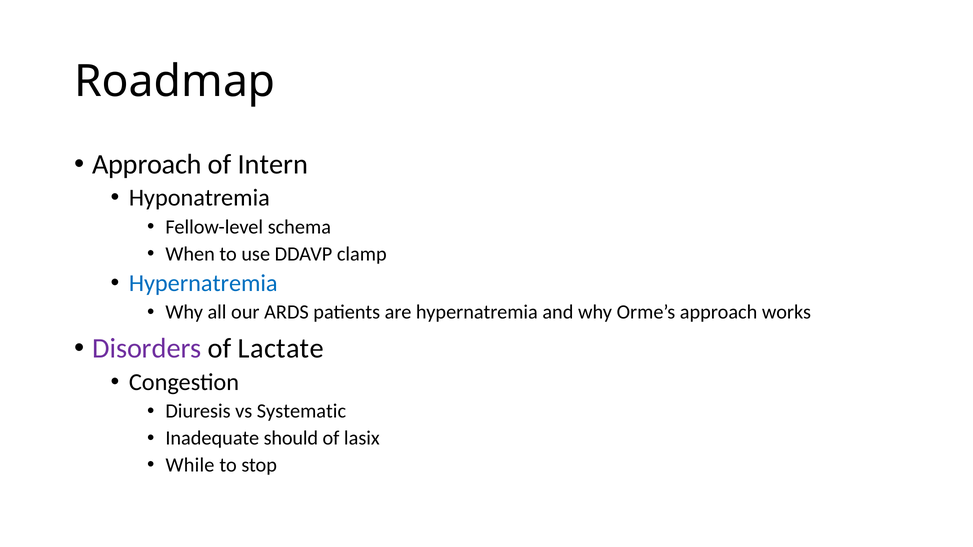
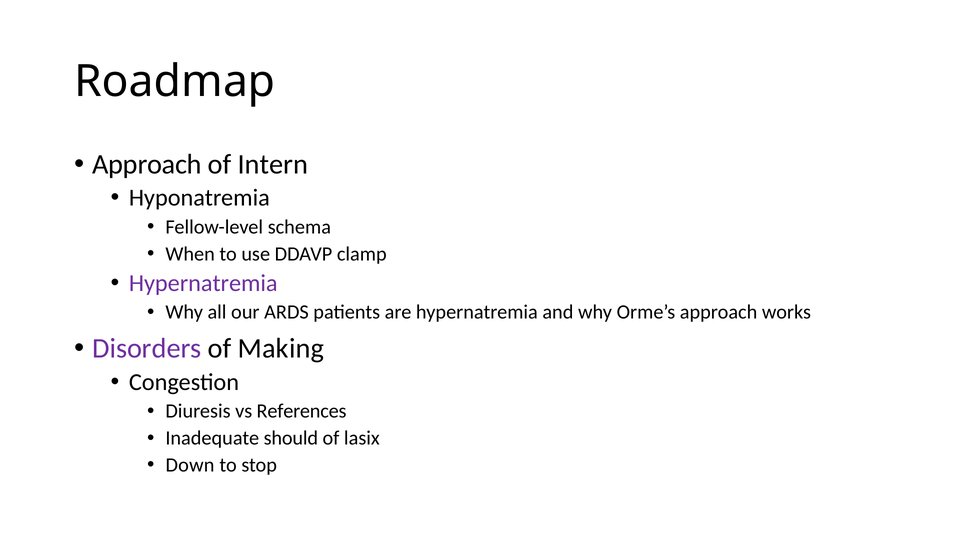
Hypernatremia colour: blue -> purple (203, 283)
Lactate: Lactate -> Making (281, 349)
Systematic: Systematic -> References (302, 411)
While: While -> Down (190, 465)
